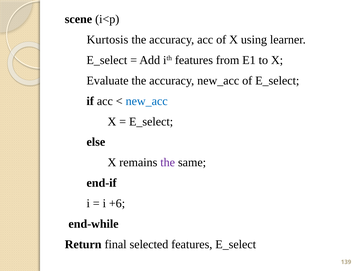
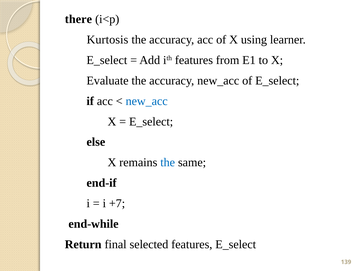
scene: scene -> there (78, 19)
the colour: purple -> blue (168, 162)
+6: +6 -> +7 (117, 203)
